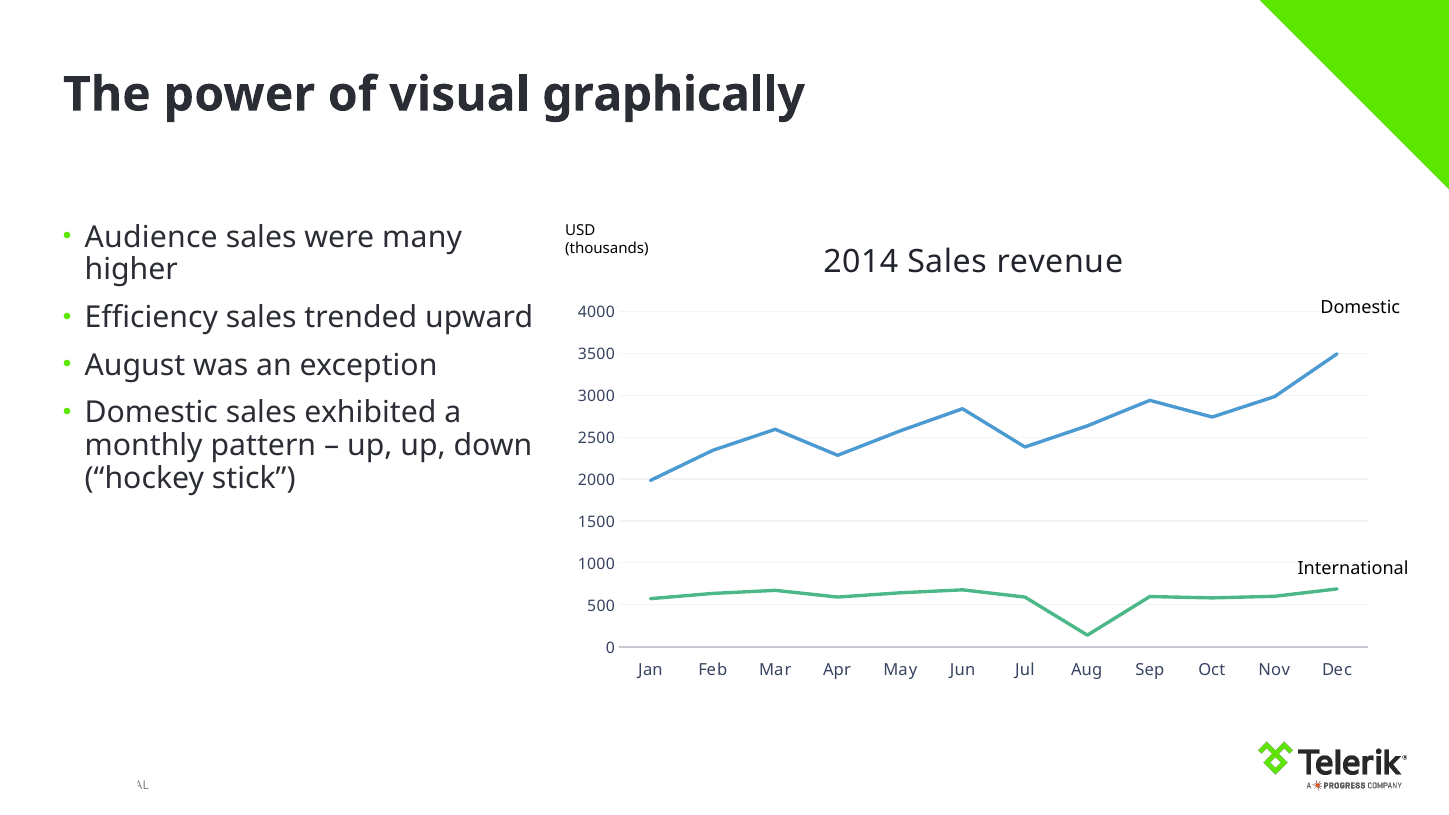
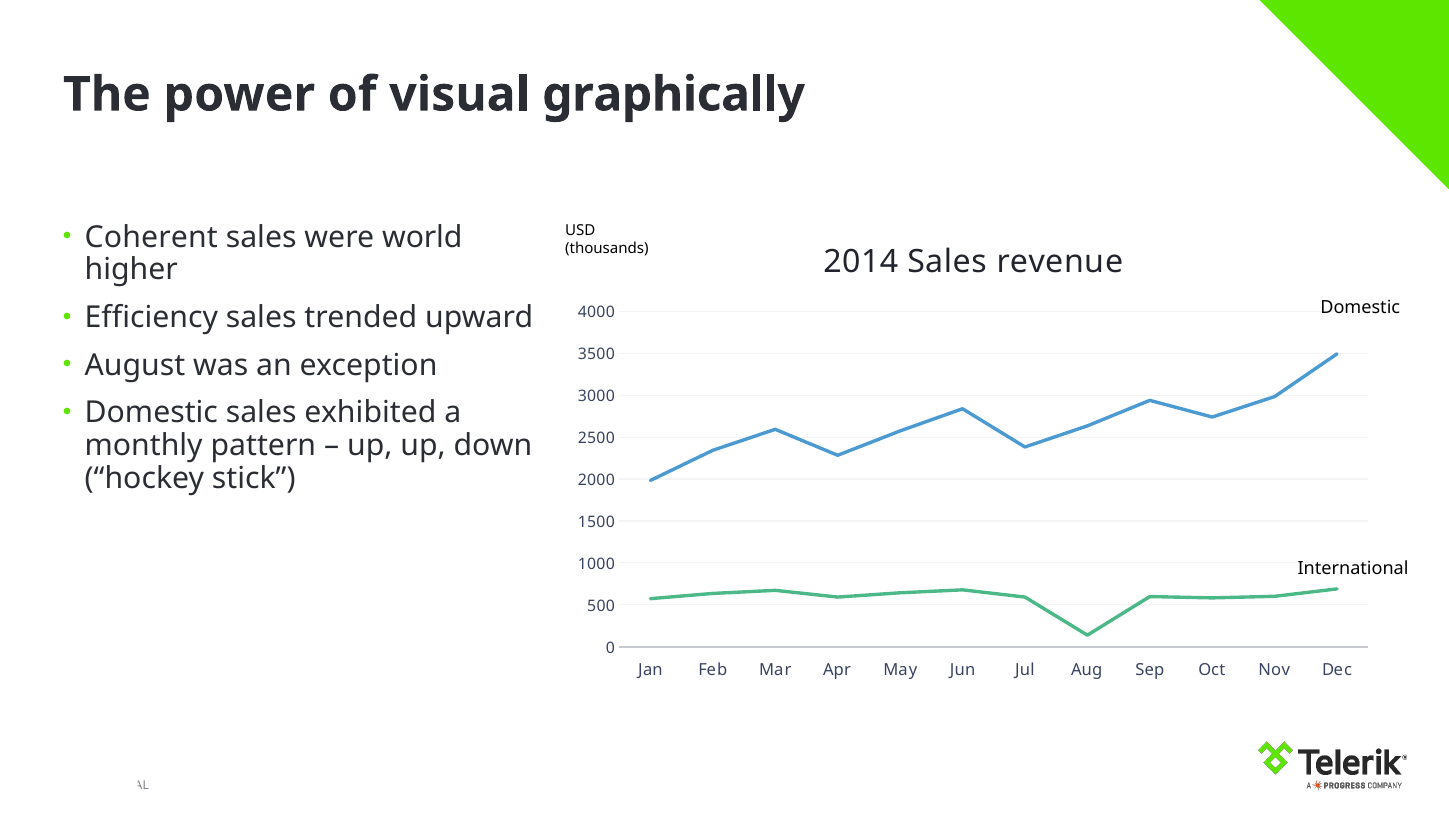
Audience: Audience -> Coherent (151, 237)
many: many -> world (422, 237)
